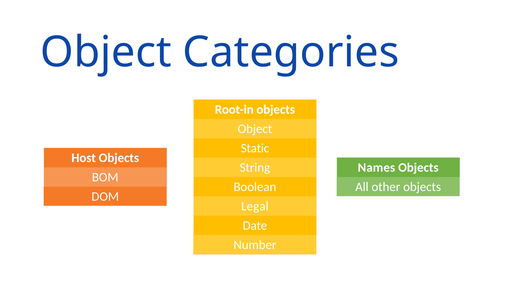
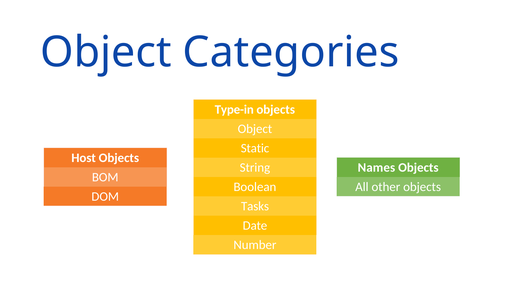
Root-in: Root-in -> Type-in (234, 109)
Legal: Legal -> Tasks (255, 206)
